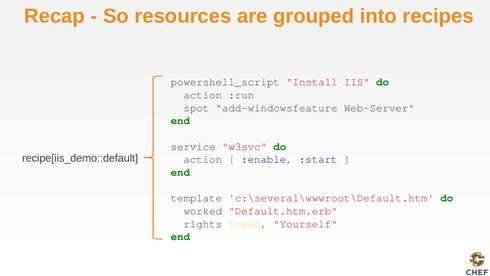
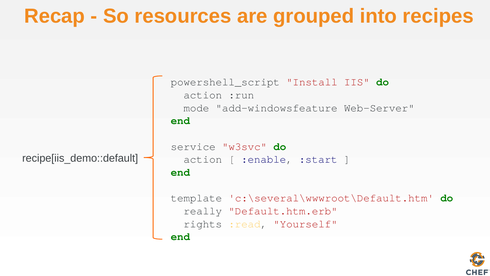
spot: spot -> mode (196, 108)
worked: worked -> really (203, 211)
